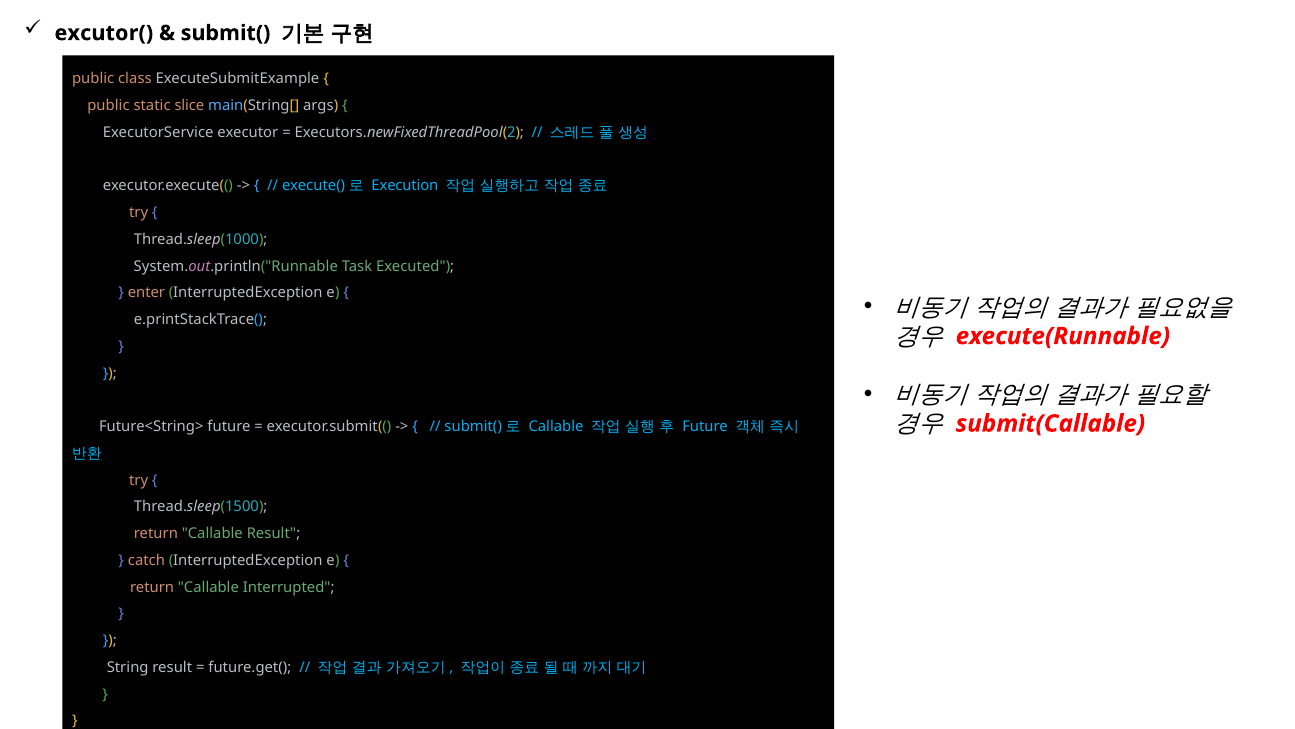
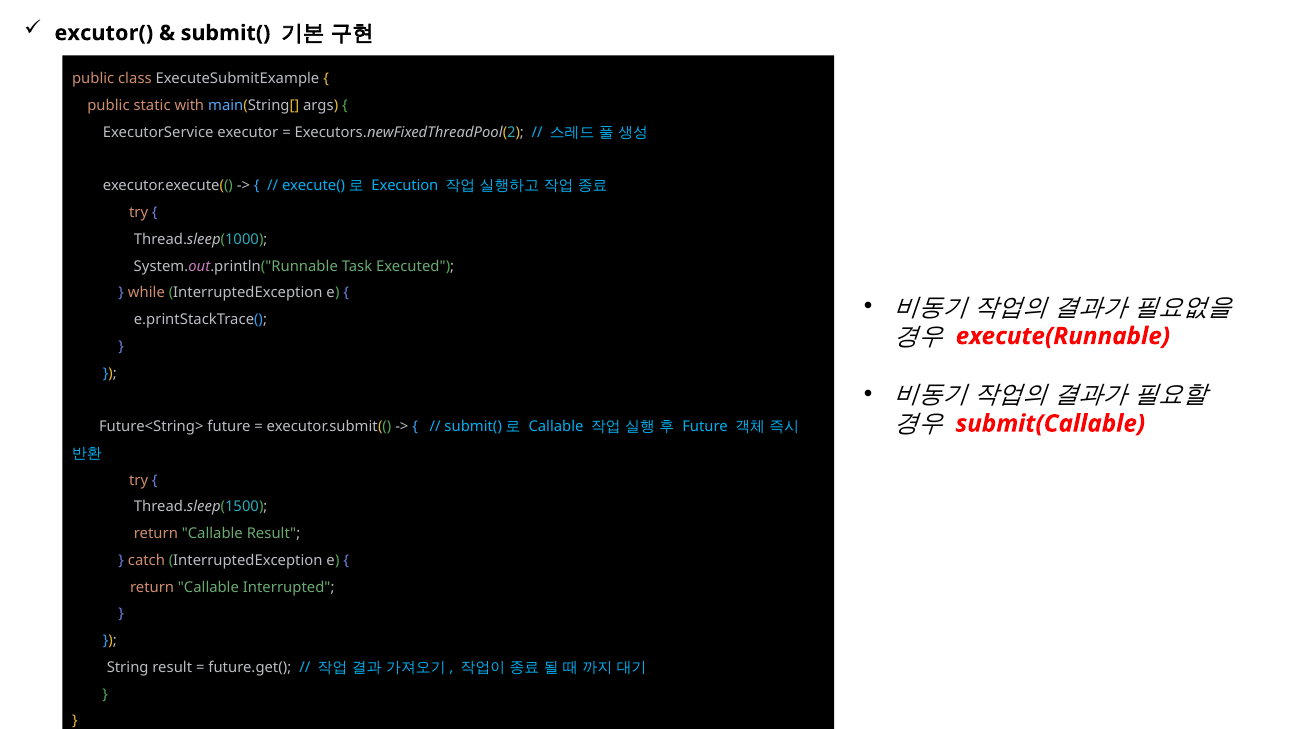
slice: slice -> with (189, 106)
enter: enter -> while (146, 293)
